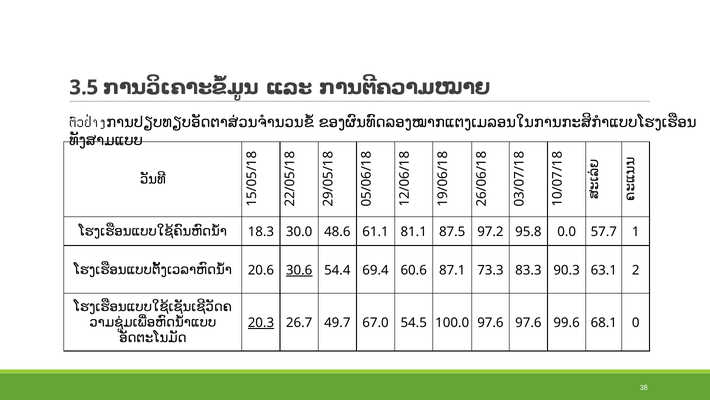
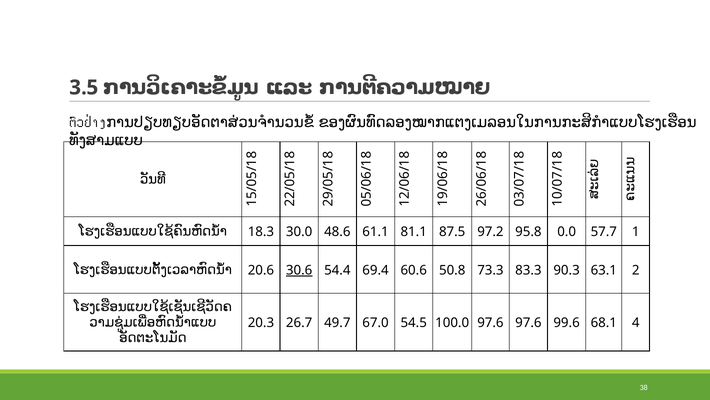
87.1: 87.1 -> 50.8 (452, 270)
20.3 underline: present -> none (261, 322)
68.1 0: 0 -> 4 (636, 322)
